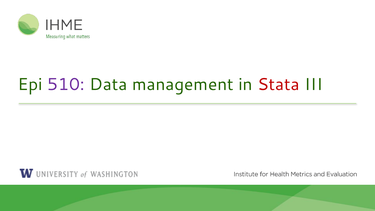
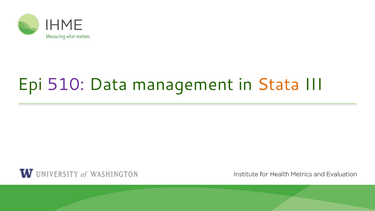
Stata colour: red -> orange (278, 84)
